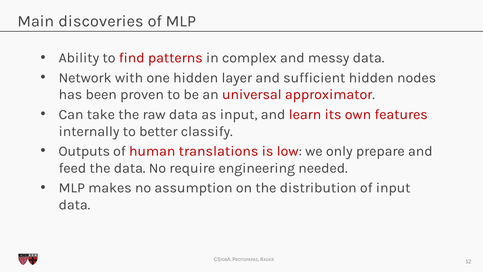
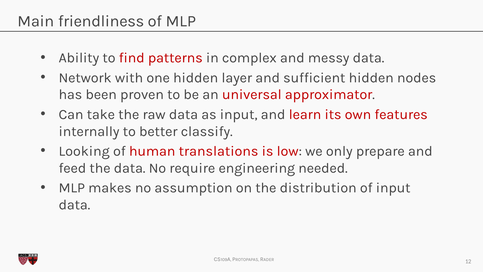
discoveries: discoveries -> friendliness (101, 21)
Outputs: Outputs -> Looking (84, 151)
